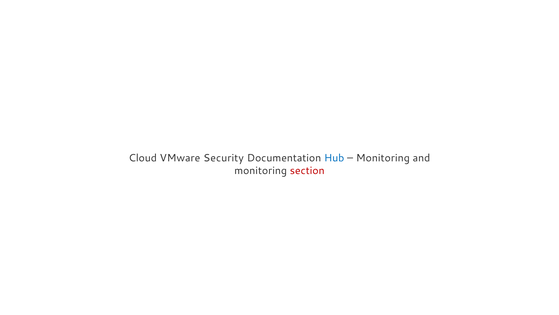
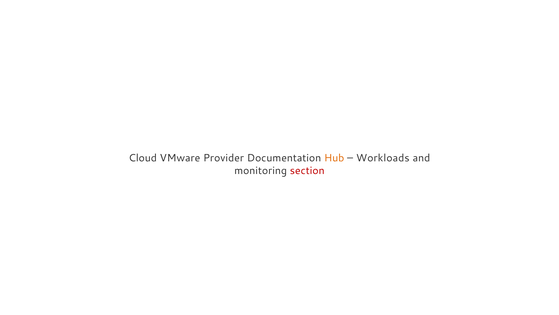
Security: Security -> Provider (224, 158)
Hub colour: blue -> orange (334, 158)
Monitoring: Monitoring -> Workloads (383, 158)
